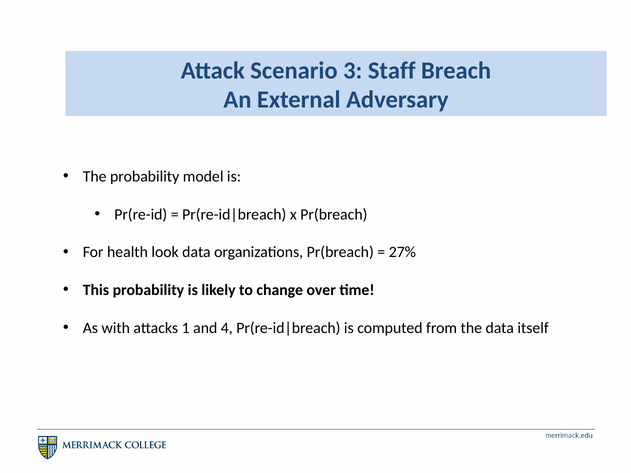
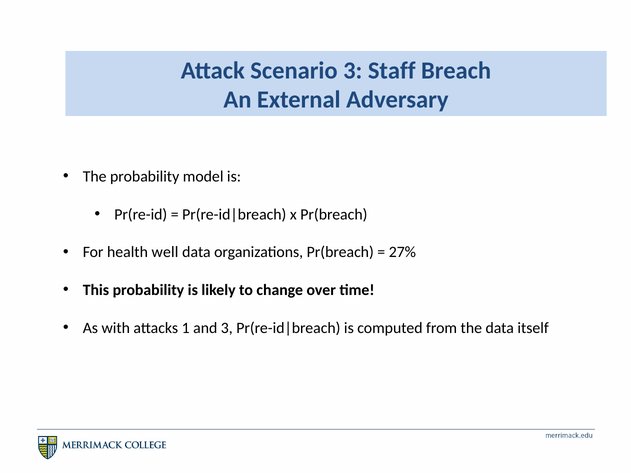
look: look -> well (165, 252)
and 4: 4 -> 3 (227, 328)
